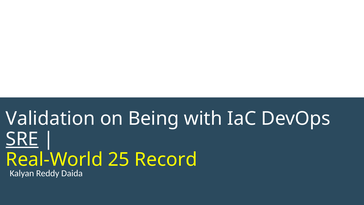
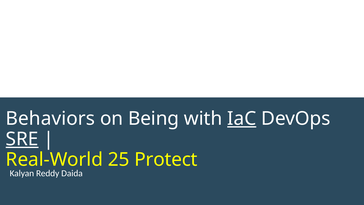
Validation: Validation -> Behaviors (50, 119)
IaC underline: none -> present (242, 119)
Record: Record -> Protect (166, 159)
